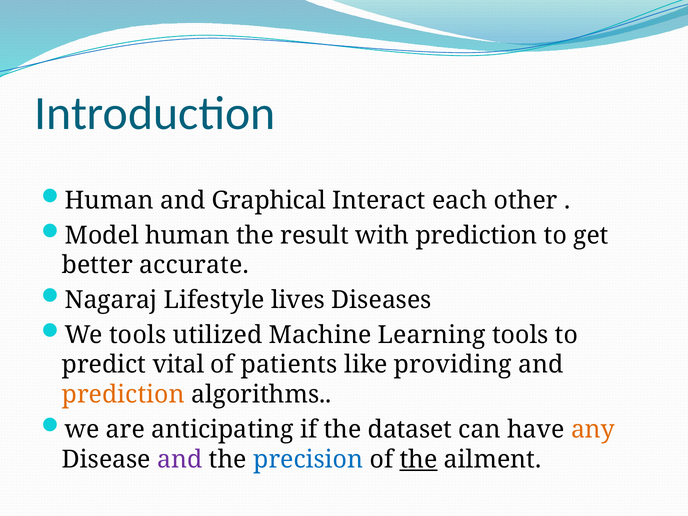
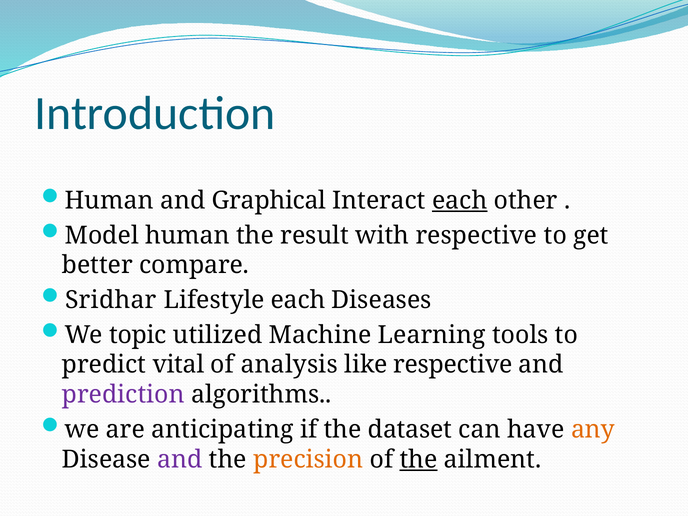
each underline: none -> present (460, 201)
with prediction: prediction -> respective (476, 235)
accurate: accurate -> compare (194, 265)
Nagaraj: Nagaraj -> Sridhar (111, 300)
Lifestyle lives: lives -> each (298, 300)
We tools: tools -> topic (138, 335)
patients: patients -> analysis (289, 365)
like providing: providing -> respective (453, 365)
prediction colour: orange -> purple (123, 395)
precision colour: blue -> orange (308, 459)
